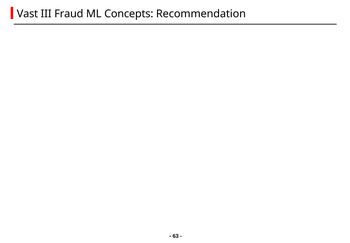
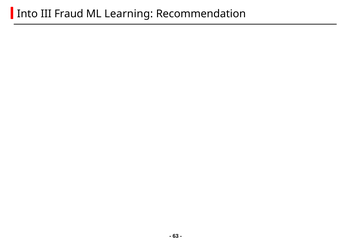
Vast: Vast -> Into (27, 14)
Concepts: Concepts -> Learning (129, 14)
